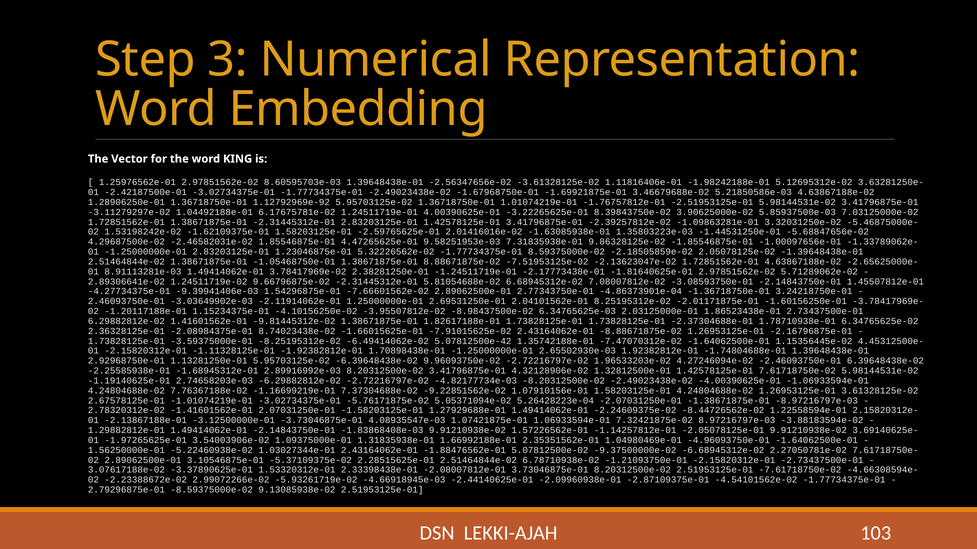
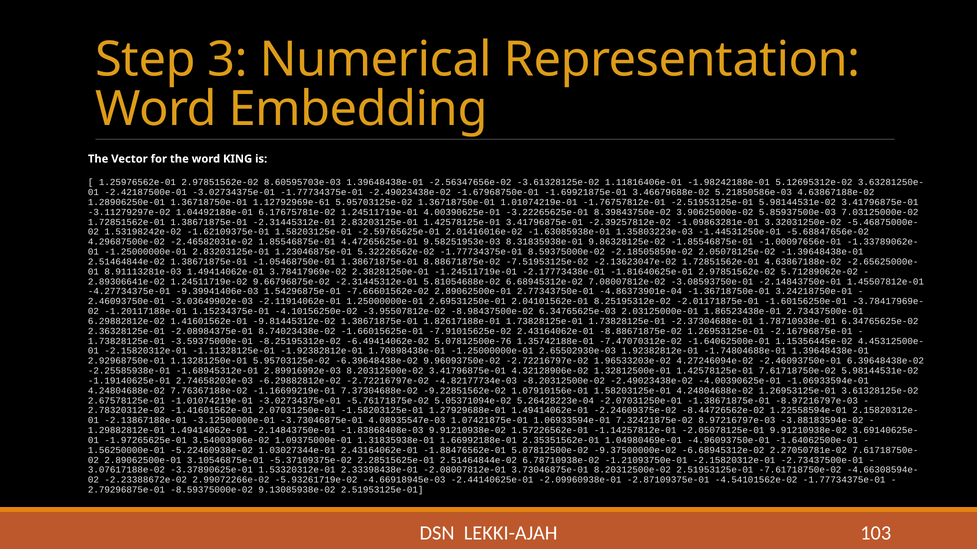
1.12792969e-92: 1.12792969e-92 -> 1.12792969e-61 (291, 202)
7.31835938e-01: 7.31835938e-01 -> 8.31835938e-01 (544, 242)
5.07812500e-42: 5.07812500e-42 -> 5.07812500e-76 (473, 341)
